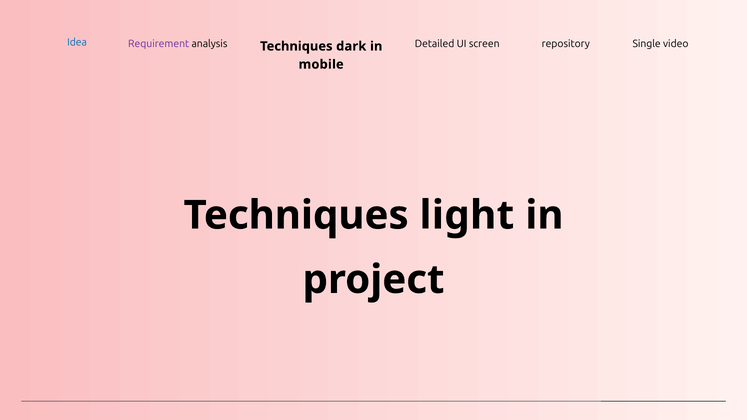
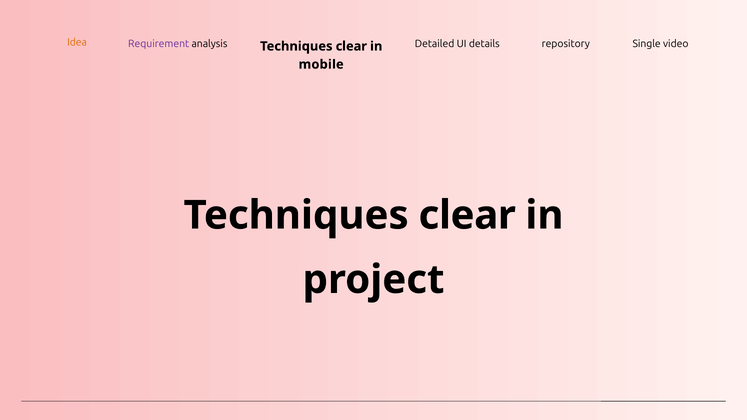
Idea colour: blue -> orange (77, 43)
analysis Techniques dark: dark -> clear (351, 46)
screen: screen -> details (484, 44)
light: light -> clear (467, 215)
